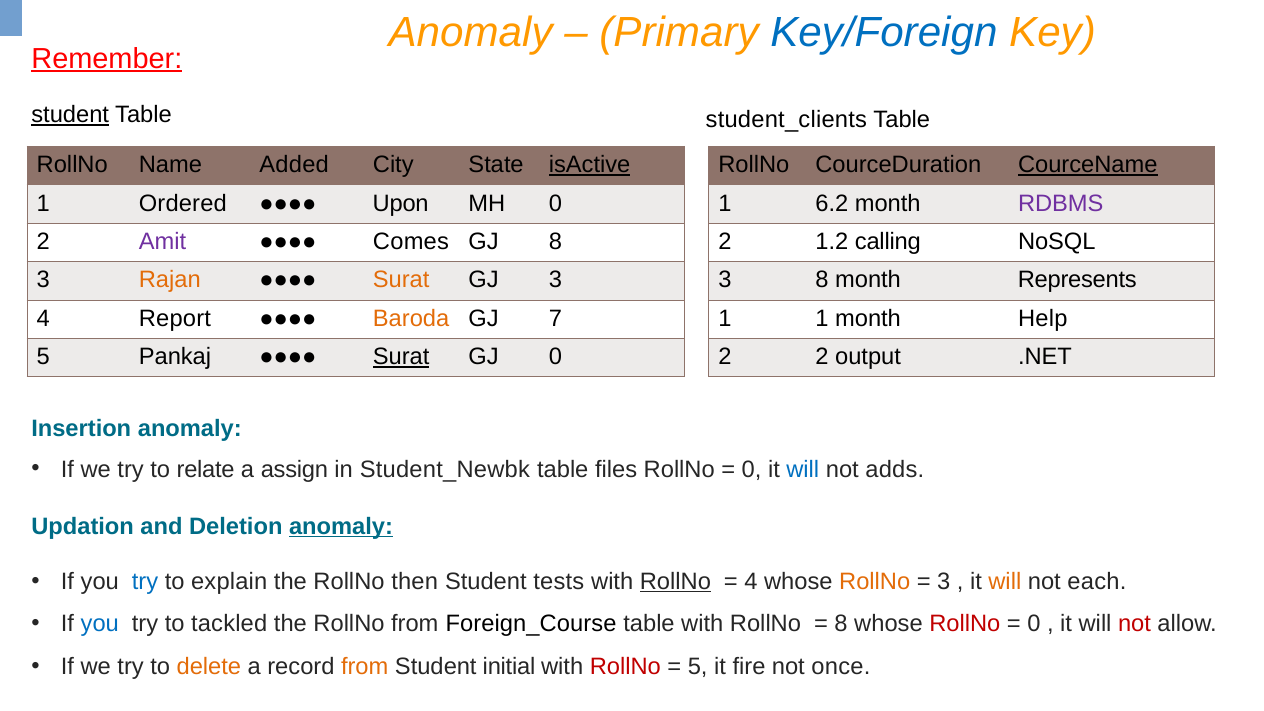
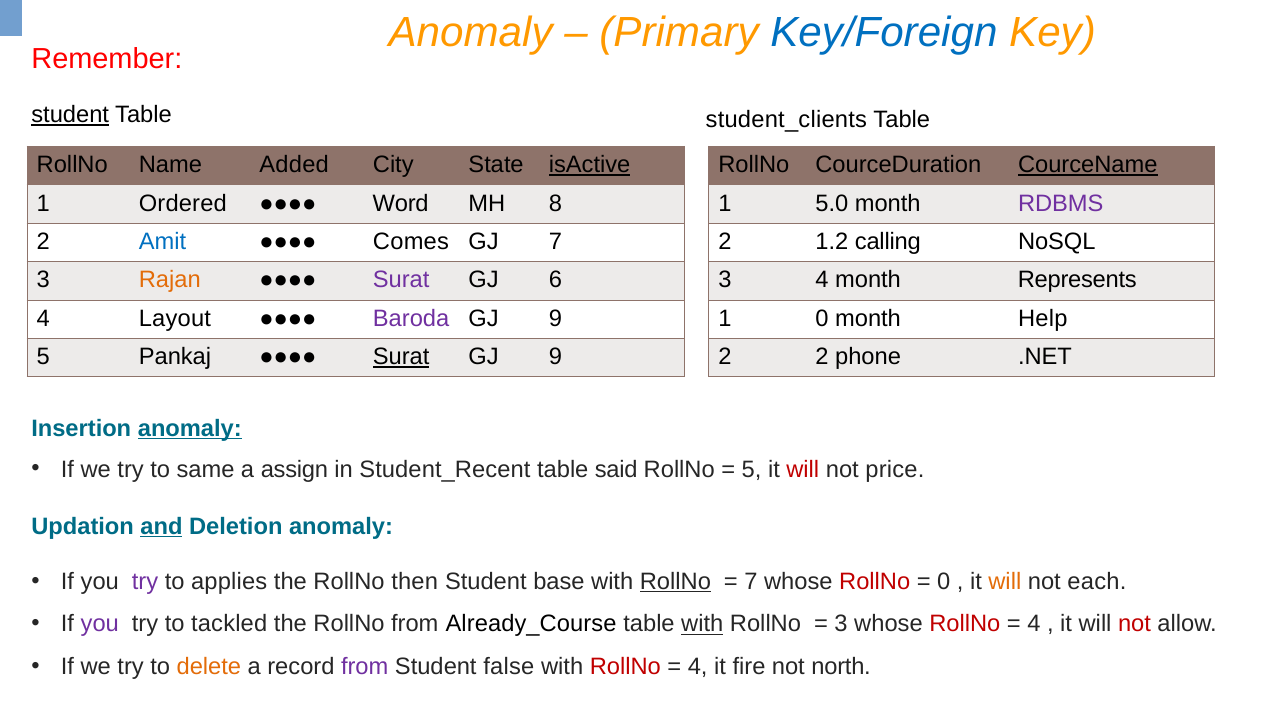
Remember underline: present -> none (107, 59)
Upon: Upon -> Word (401, 203)
MH 0: 0 -> 8 (555, 203)
6.2: 6.2 -> 5.0 (832, 203)
Amit colour: purple -> blue (162, 242)
GJ 8: 8 -> 7 (555, 242)
Surat colour: orange -> purple (401, 280)
GJ 3: 3 -> 6 (555, 280)
3 8: 8 -> 4 (822, 280)
Report: Report -> Layout (175, 318)
Baroda colour: orange -> purple (411, 318)
7: 7 -> 9 (555, 318)
1 1: 1 -> 0 (822, 319)
0: 0 -> 9 (555, 357)
output: output -> phone (868, 357)
anomaly underline: none -> present (190, 428)
relate: relate -> same (206, 469)
Student_Newbk: Student_Newbk -> Student_Recent (445, 469)
files: files -> said (616, 469)
0: 0 -> 5 (752, 469)
will colour: blue -> red (803, 469)
adds: adds -> price (895, 469)
and underline: none -> present (161, 526)
anomaly underline: present -> none (341, 526)
try colour: blue -> purple (145, 582)
explain: explain -> applies (229, 582)
tests: tests -> base (559, 582)
4: 4 -> 7 (751, 582)
RollNo colour: orange -> red (875, 582)
3: 3 -> 0 (944, 582)
you colour: blue -> purple (100, 624)
Foreign_Course: Foreign_Course -> Already_Course (531, 624)
with underline: none -> present (702, 624)
8: 8 -> 3 (841, 624)
0: 0 -> 4 (1034, 624)
from colour: orange -> purple (365, 667)
initial: initial -> false (509, 667)
5: 5 -> 4 (698, 667)
once: once -> north (841, 667)
